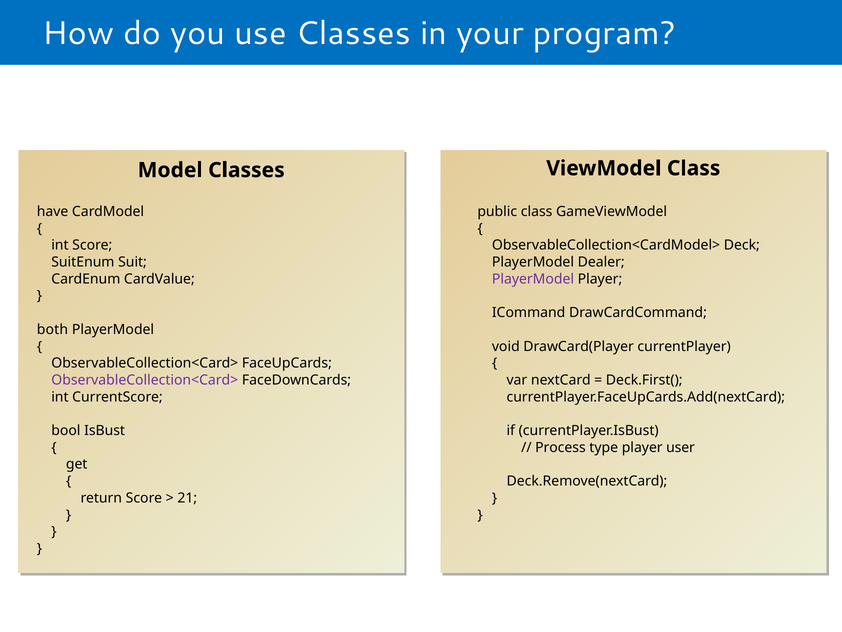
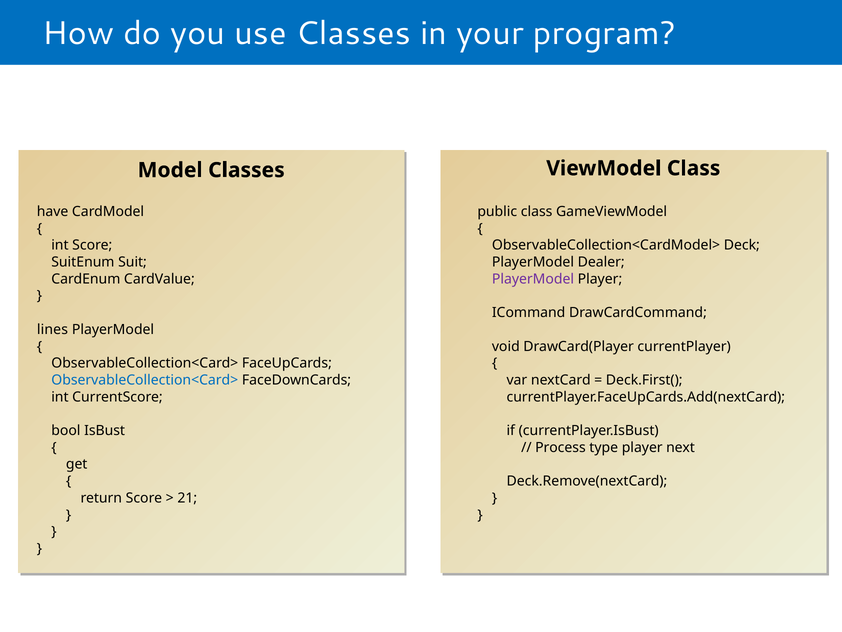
both: both -> lines (52, 329)
ObservableCollection<Card> colour: purple -> blue (145, 380)
user: user -> next (681, 447)
